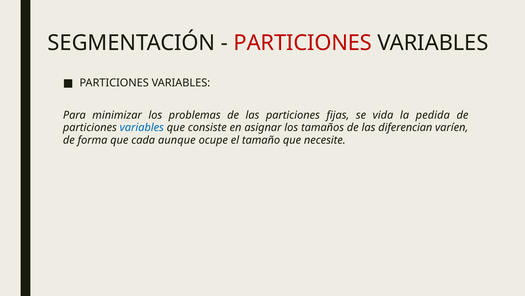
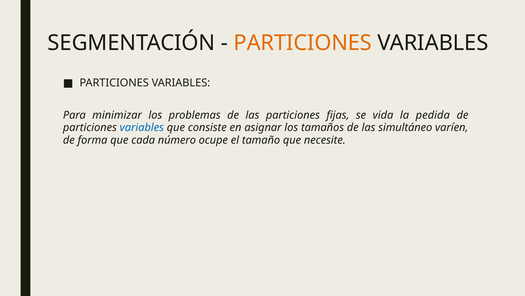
PARTICIONES colour: red -> orange (303, 43)
diferencian: diferencian -> simultáneo (405, 127)
aunque: aunque -> número (177, 140)
